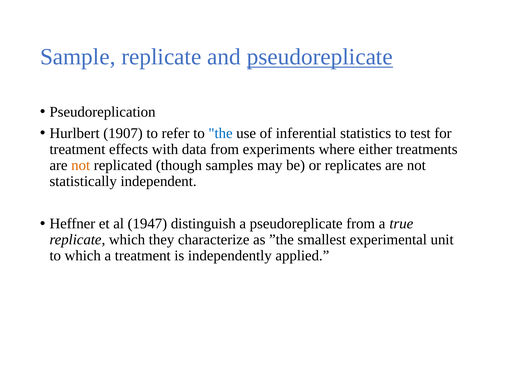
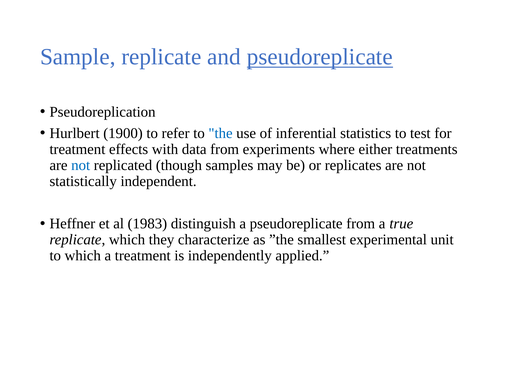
1907: 1907 -> 1900 (123, 133)
not colour: orange -> blue (81, 165)
1947: 1947 -> 1983 (147, 224)
